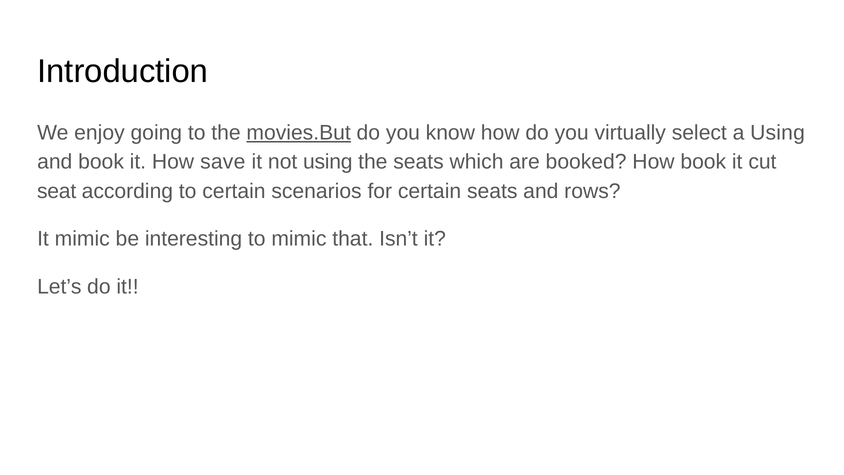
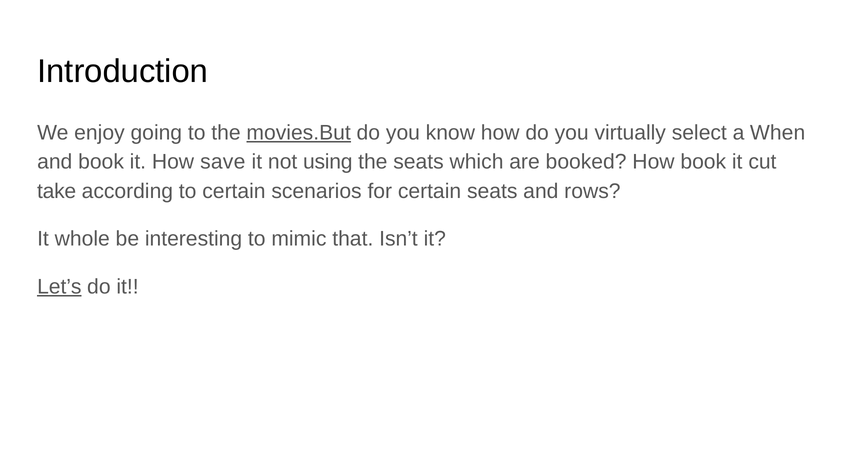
a Using: Using -> When (778, 133)
seat: seat -> take (57, 191)
It mimic: mimic -> whole (82, 239)
Let’s underline: none -> present (59, 287)
